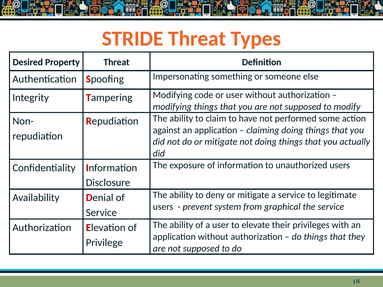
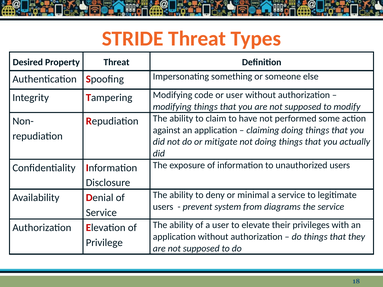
deny or mitigate: mitigate -> minimal (253, 195)
graphical: graphical -> diagrams (282, 207)
